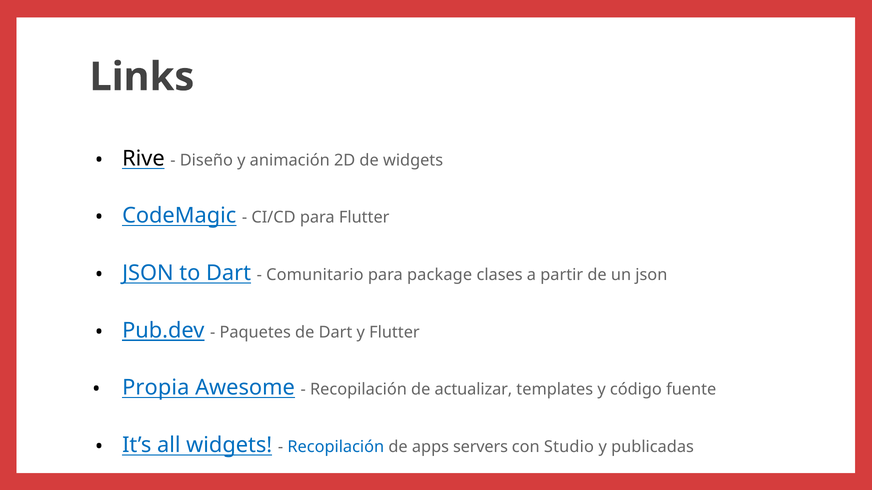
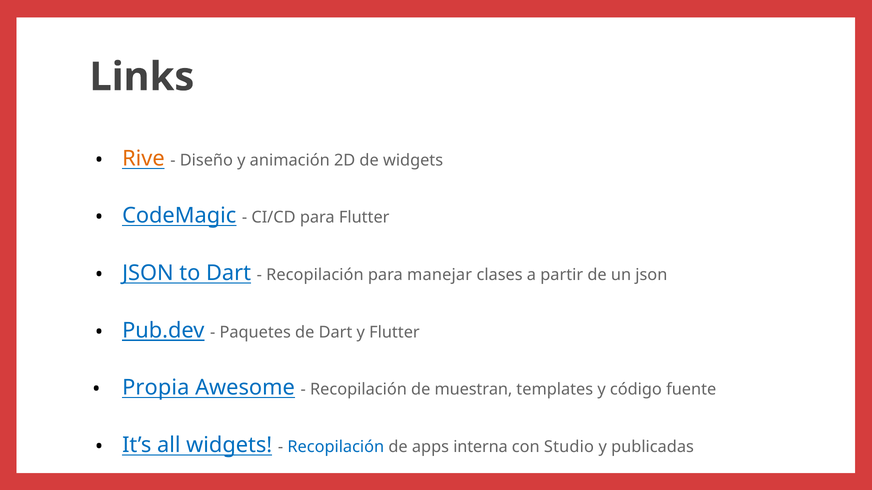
Rive colour: black -> orange (143, 159)
Comunitario: Comunitario -> Recopilación (315, 275)
package: package -> manejar (440, 275)
actualizar: actualizar -> muestran (473, 390)
servers: servers -> interna (481, 447)
